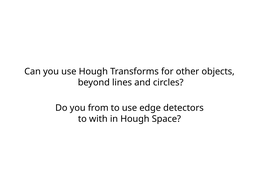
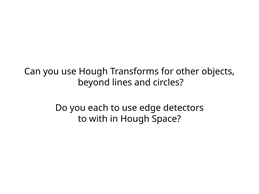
from: from -> each (98, 108)
